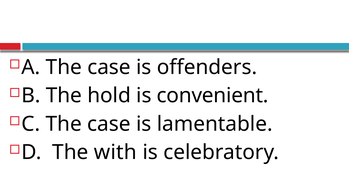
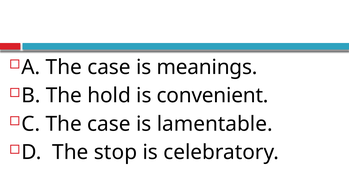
offenders: offenders -> meanings (207, 67)
with: with -> stop (115, 153)
